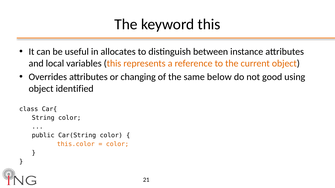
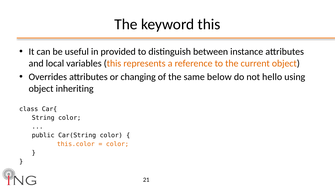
allocates: allocates -> provided (118, 52)
good: good -> hello (272, 77)
identified: identified -> inheriting (75, 89)
